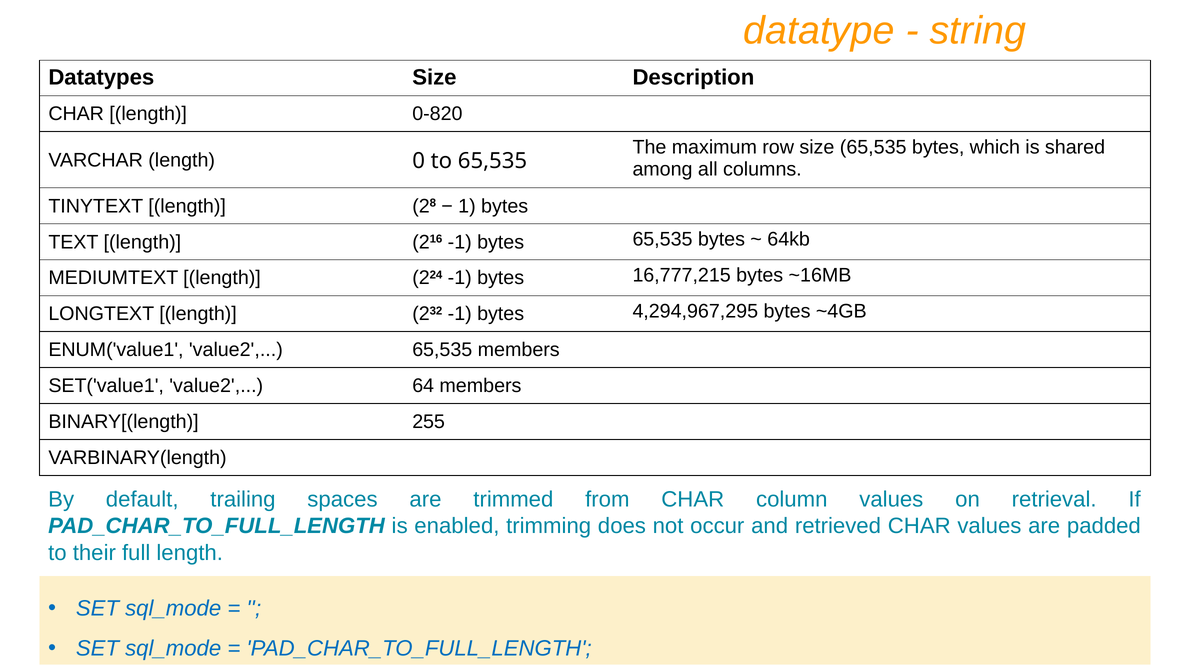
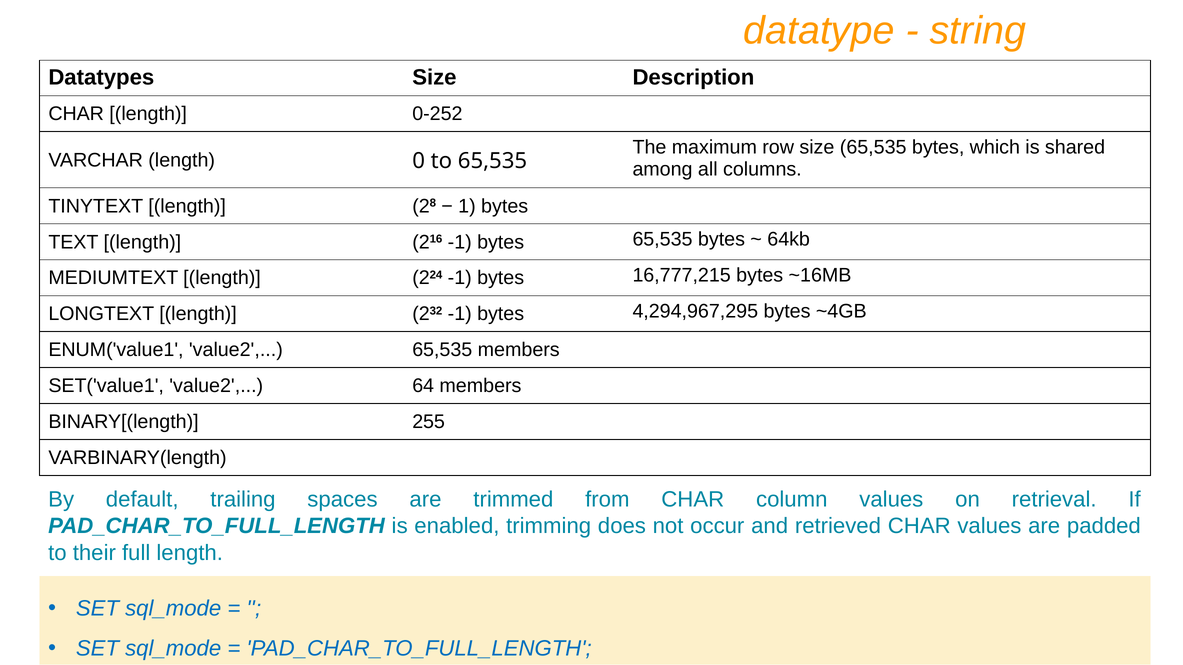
0-820: 0-820 -> 0-252 (437, 114)
